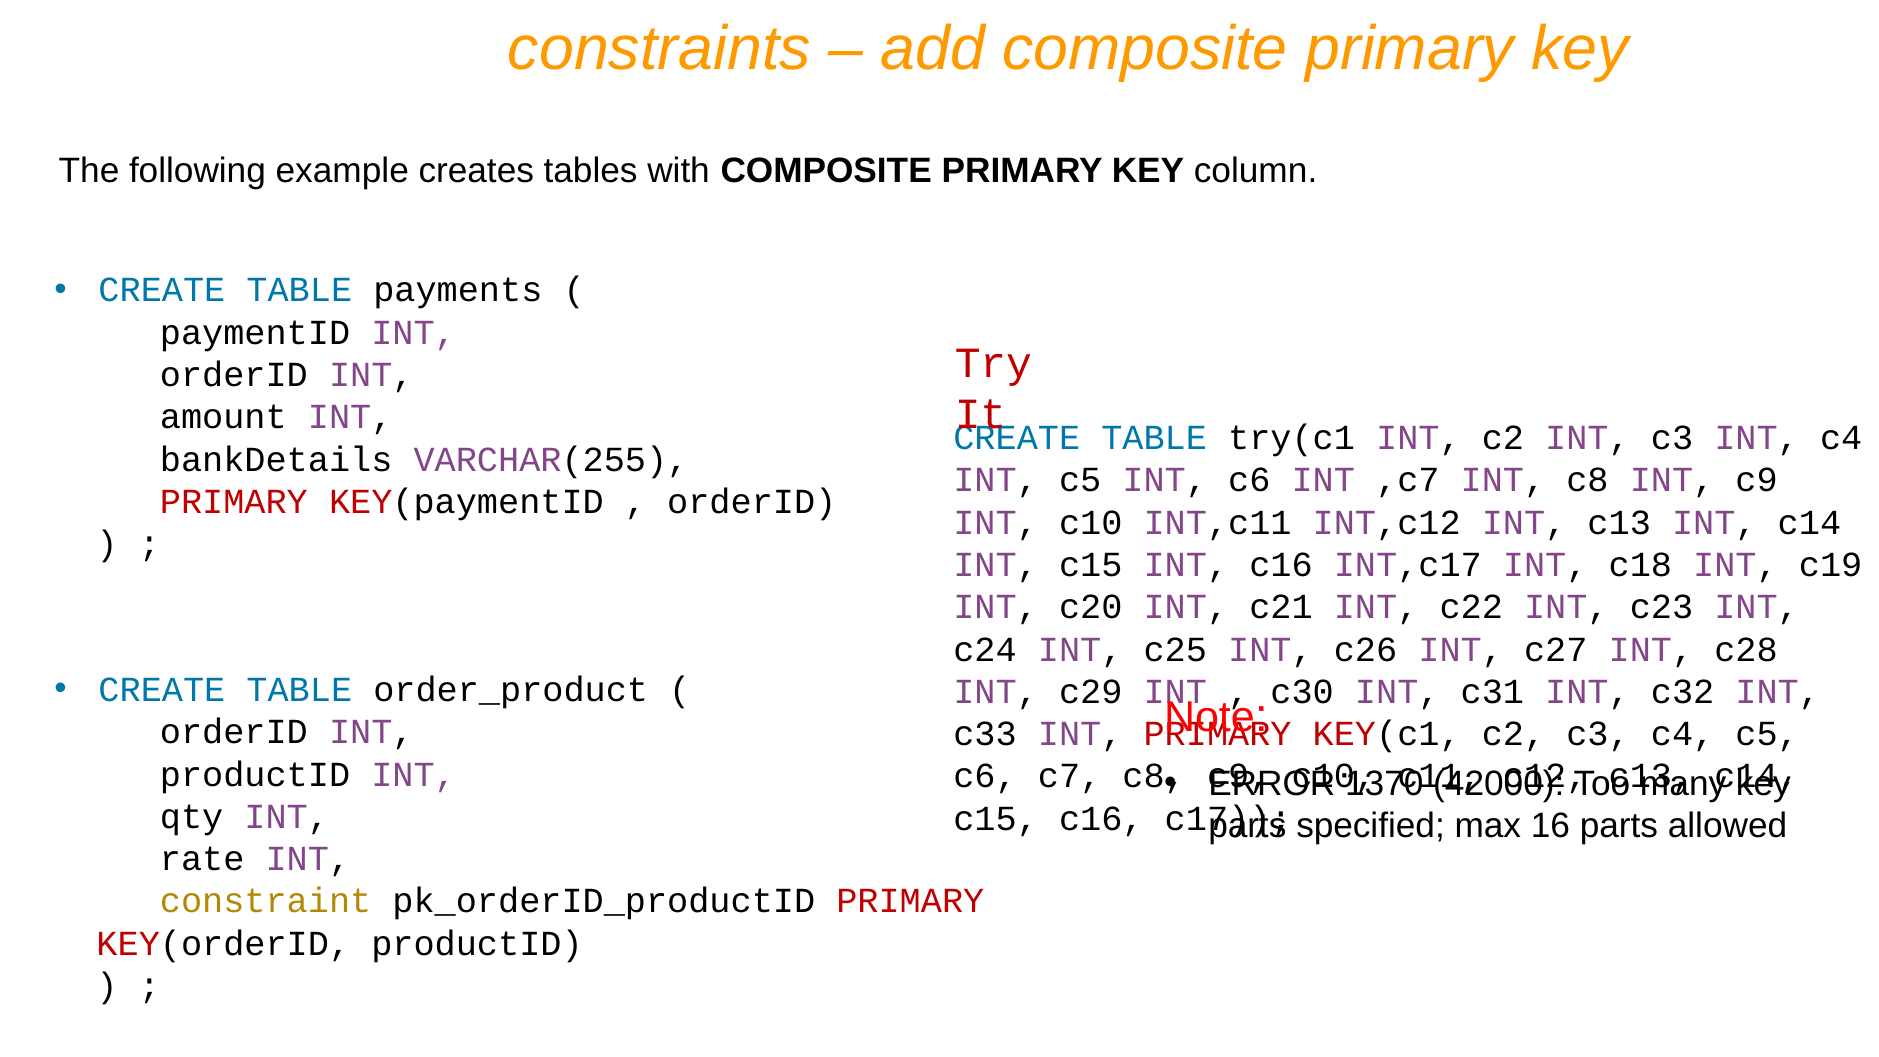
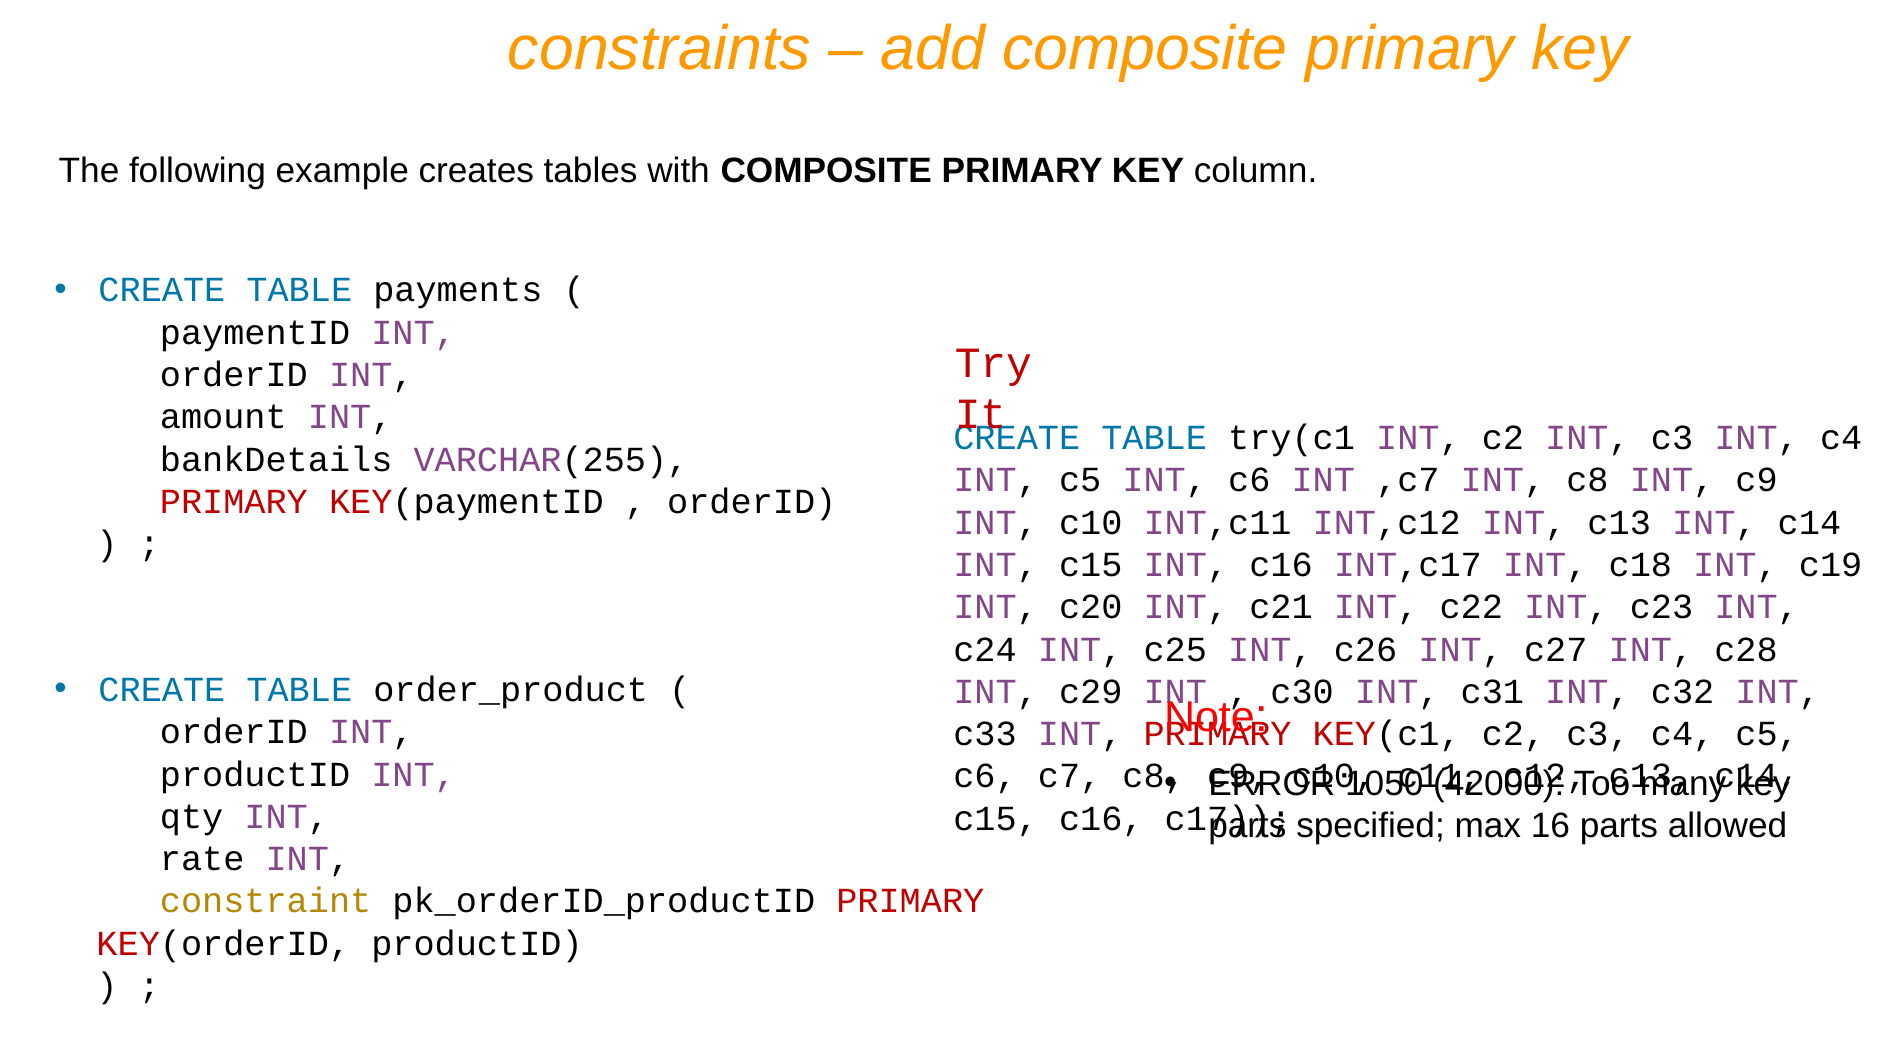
1370: 1370 -> 1050 (1384, 784)
